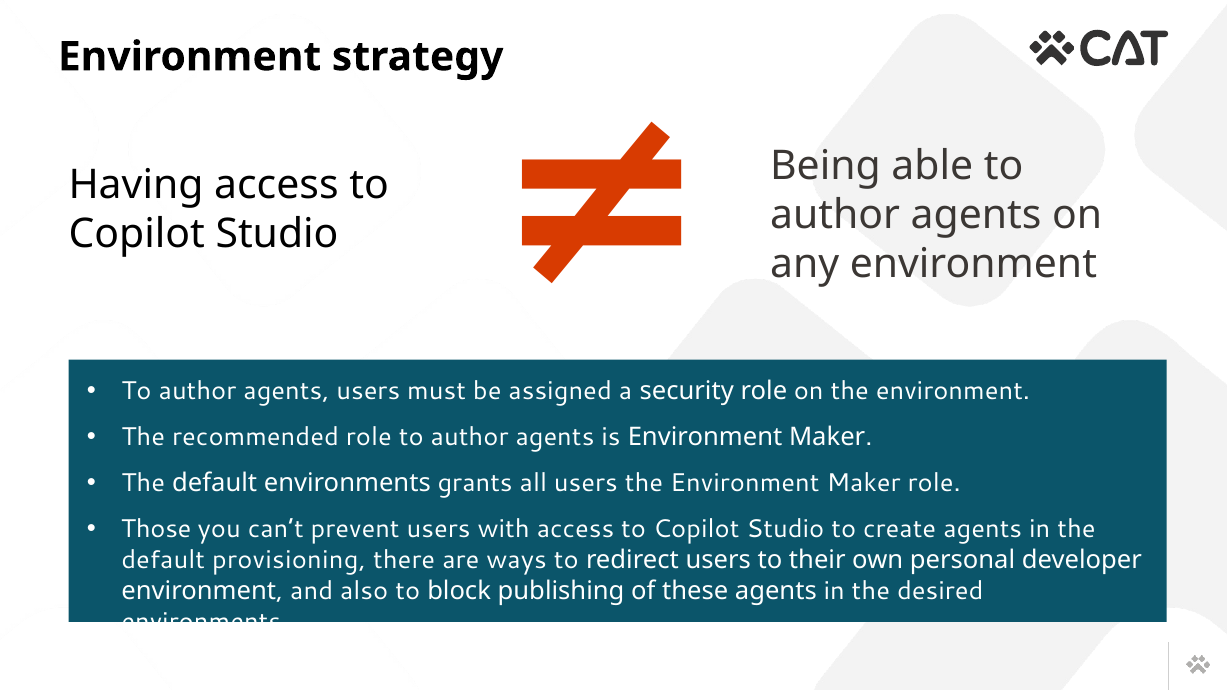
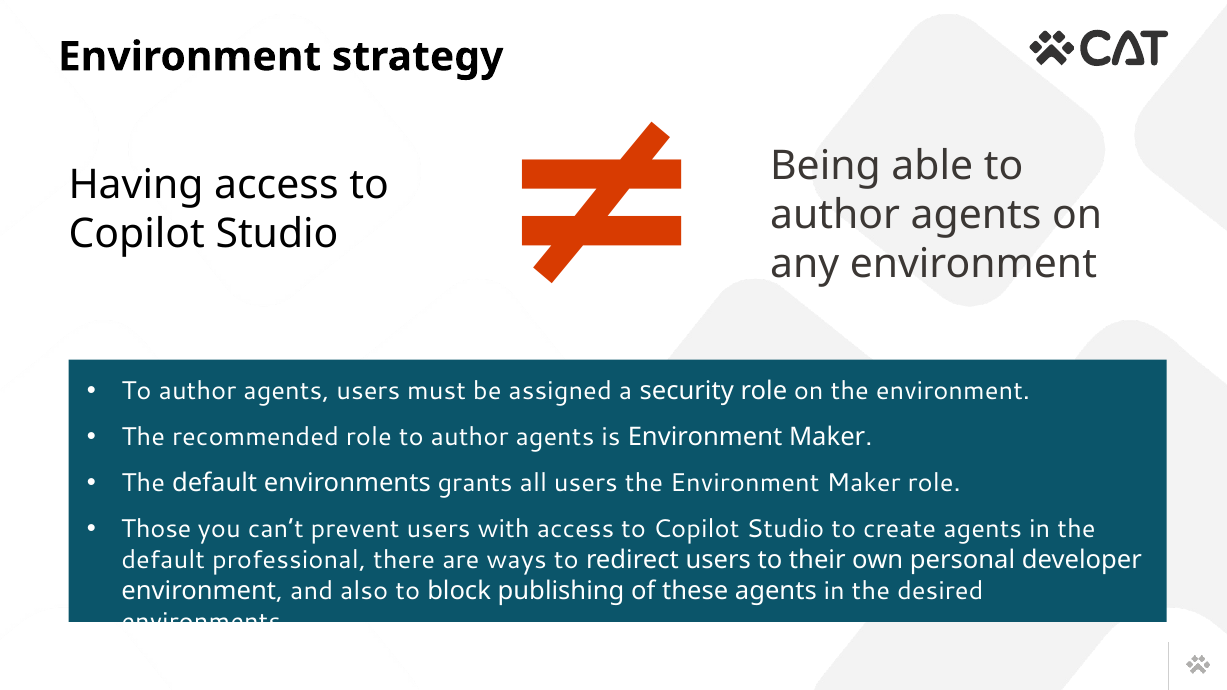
provisioning: provisioning -> professional (289, 560)
